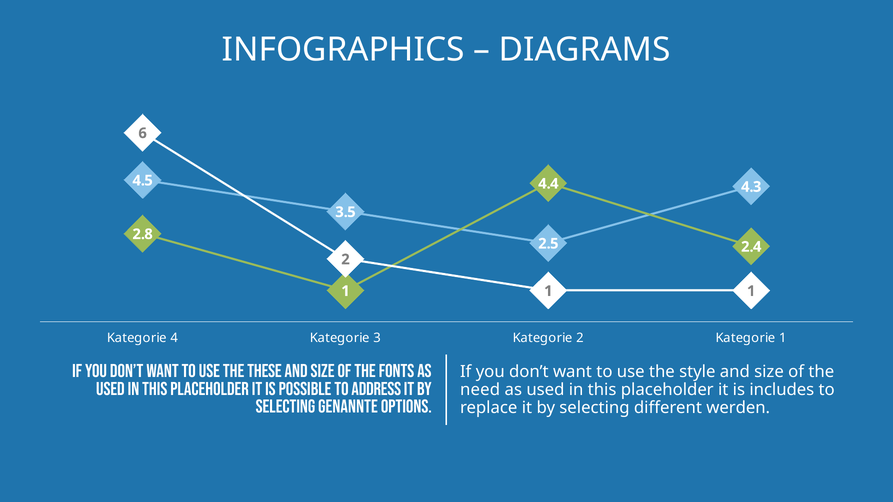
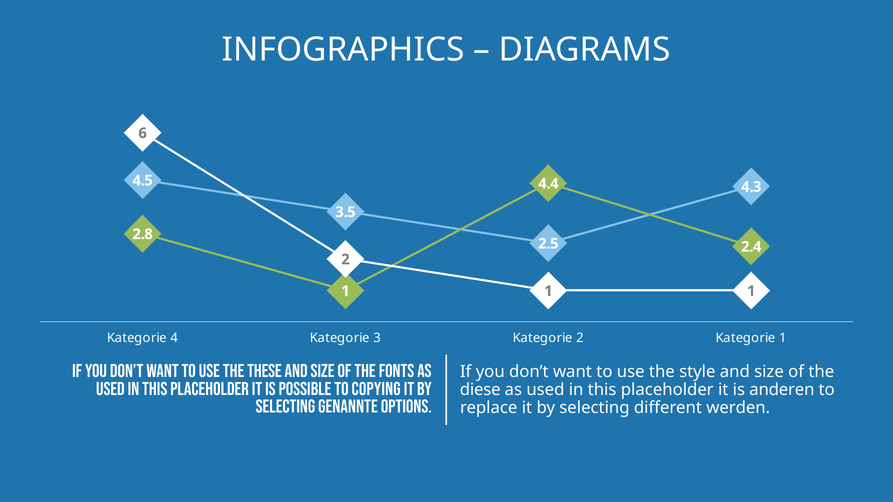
address: address -> copying (376, 389)
need: need -> diese (480, 390)
includes: includes -> anderen (782, 390)
